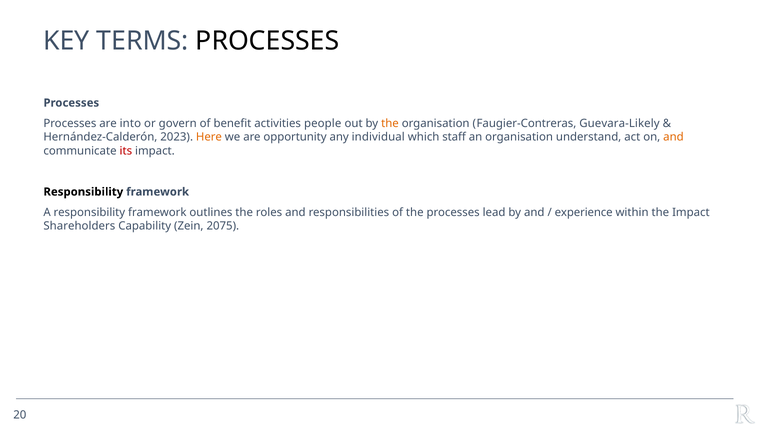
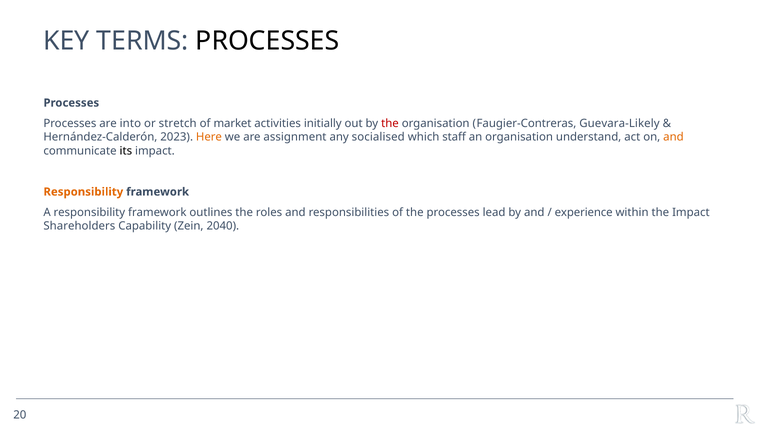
govern: govern -> stretch (178, 123)
benefit: benefit -> market (232, 123)
people: people -> initially (323, 123)
the colour: orange -> red (390, 123)
opportunity: opportunity -> assignment (295, 137)
individual: individual -> socialised (378, 137)
its colour: red -> black (126, 151)
Responsibility colour: black -> orange (83, 192)
2075: 2075 -> 2040 (223, 226)
